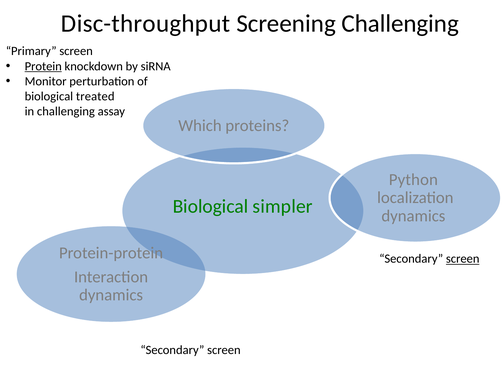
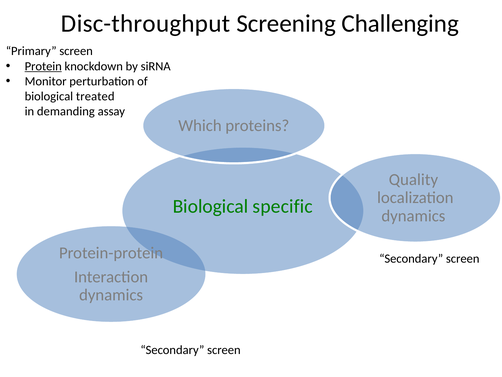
in challenging: challenging -> demanding (66, 111)
Python: Python -> Quality (413, 179)
simpler: simpler -> specific (283, 206)
screen underline: present -> none (463, 258)
